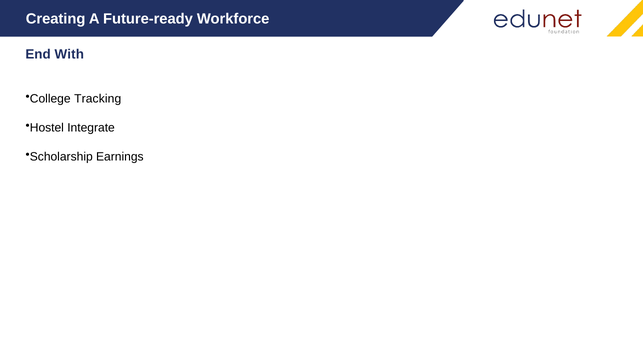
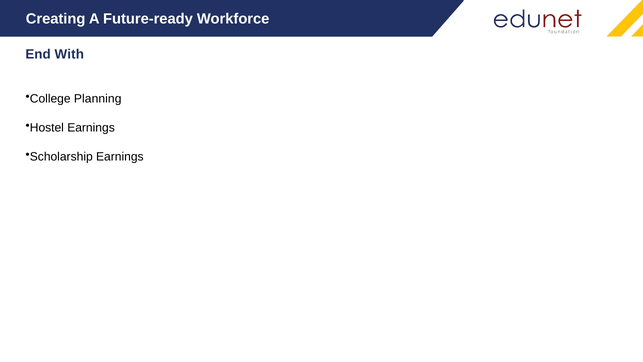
Tracking: Tracking -> Planning (98, 99)
Hostel Integrate: Integrate -> Earnings (91, 128)
